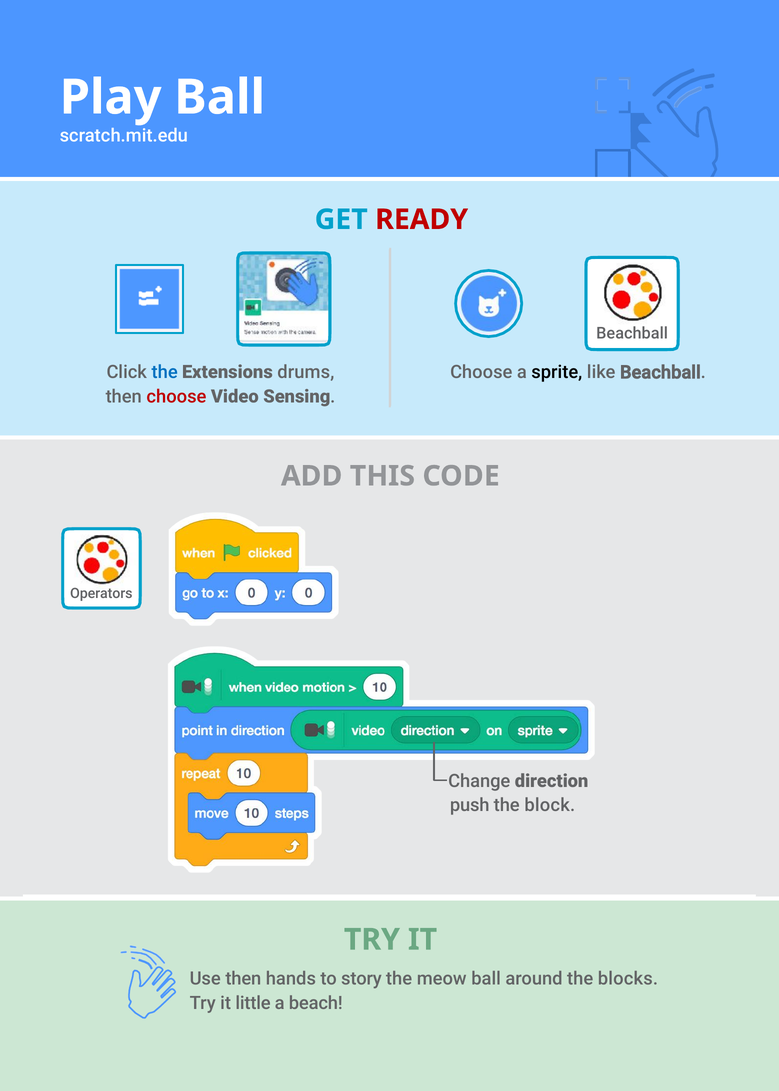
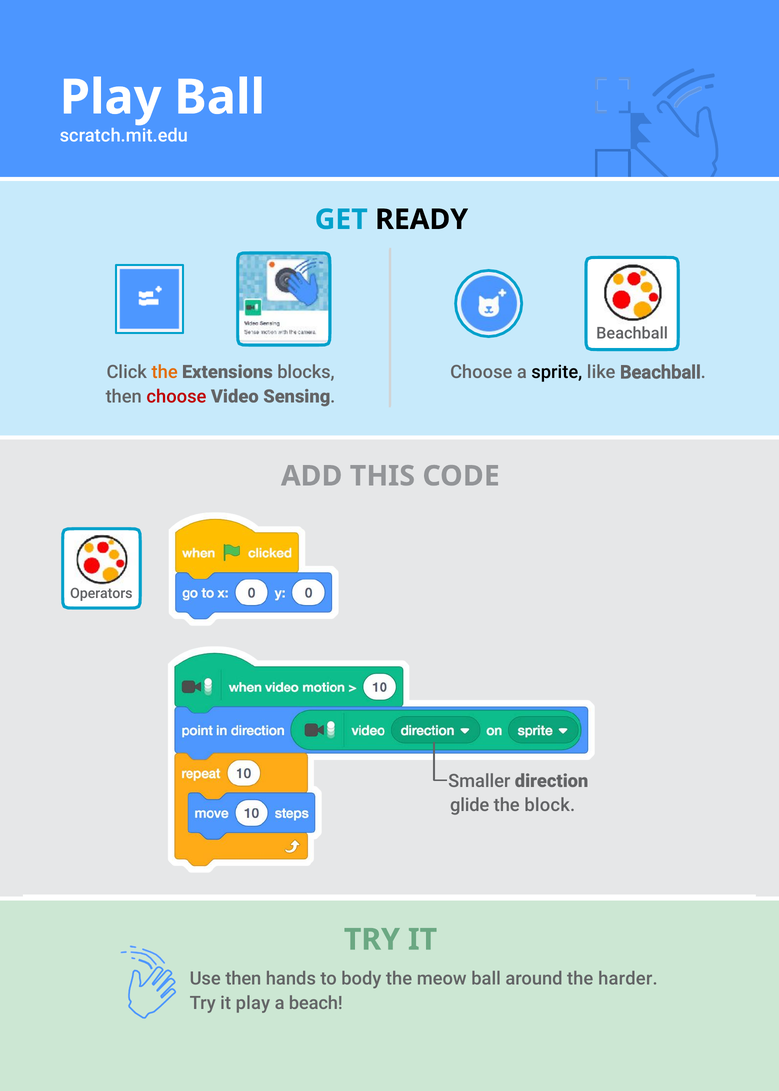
READY colour: red -> black (422, 219)
the colour: blue -> orange (165, 372)
drums: drums -> blocks (306, 372)
Change: Change -> Smaller (479, 781)
push: push -> glide (470, 805)
story: story -> body (361, 978)
blocks: blocks -> harder (628, 978)
it little: little -> play (253, 1003)
